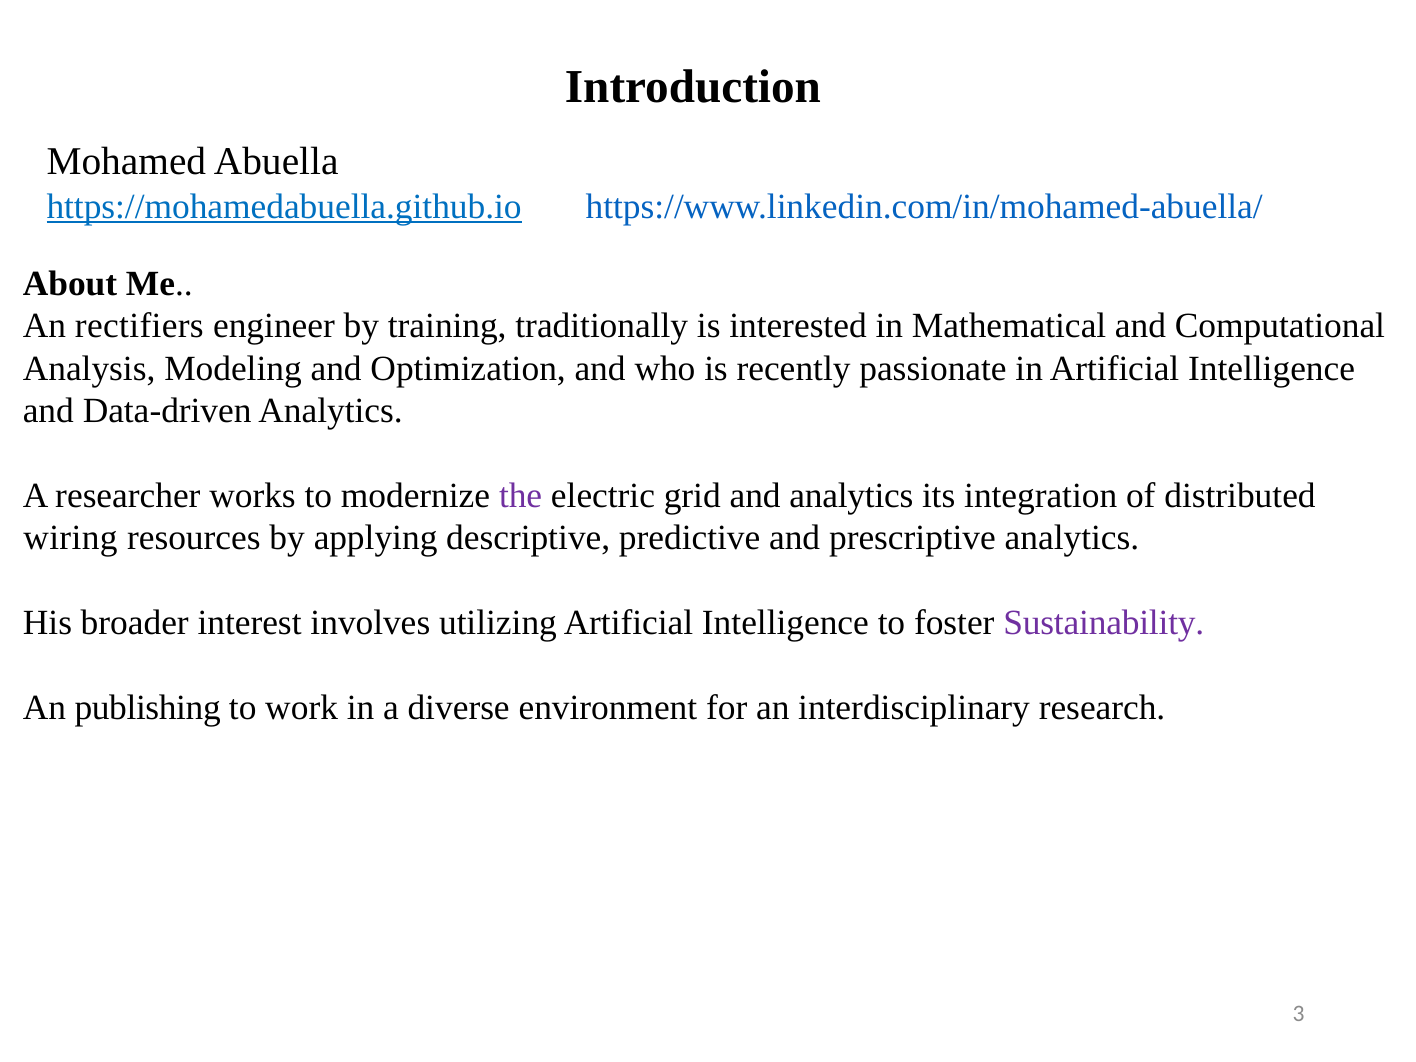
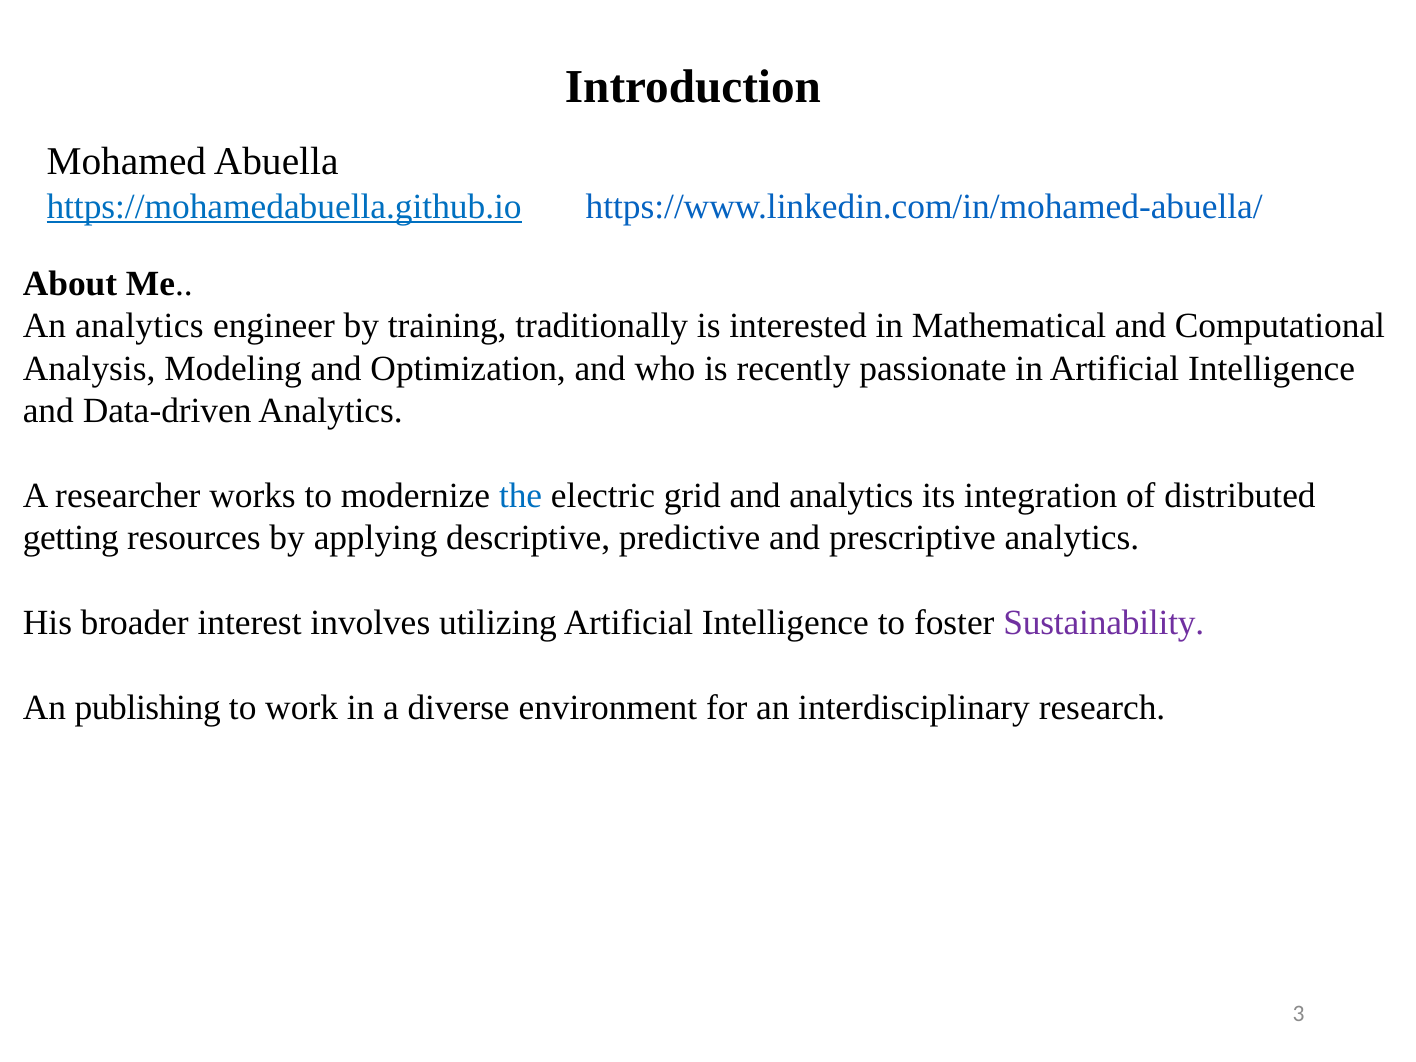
An rectifiers: rectifiers -> analytics (139, 326)
the colour: purple -> blue (521, 496)
wiring: wiring -> getting (71, 538)
